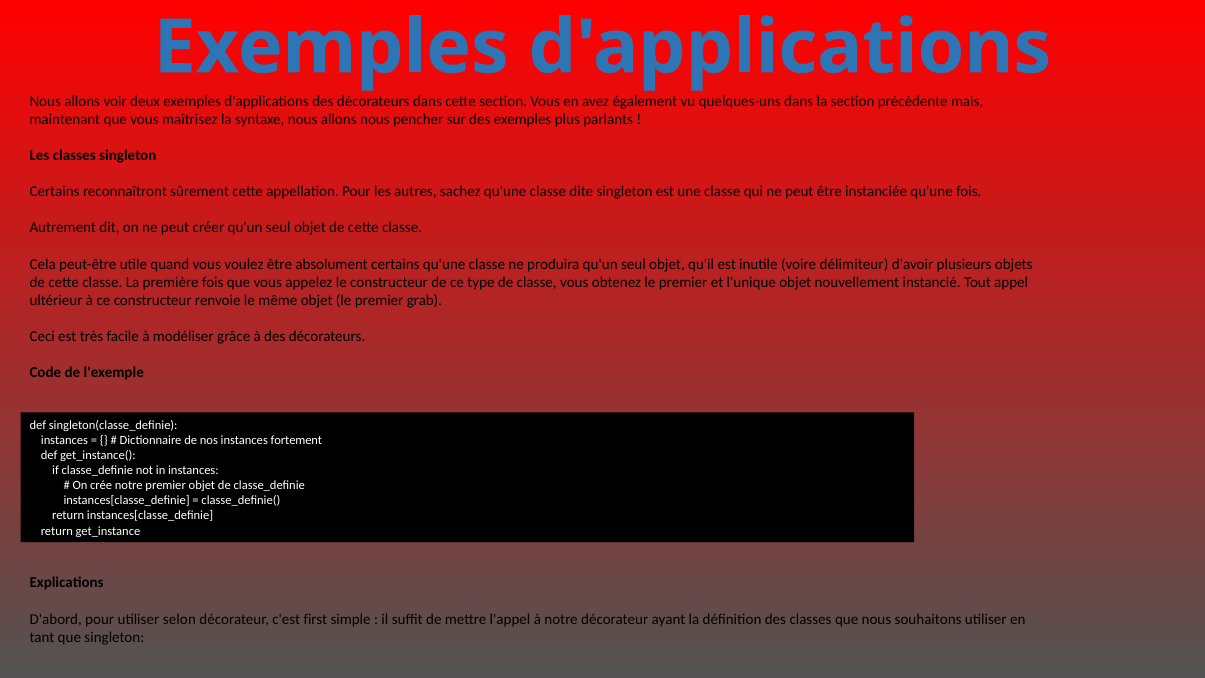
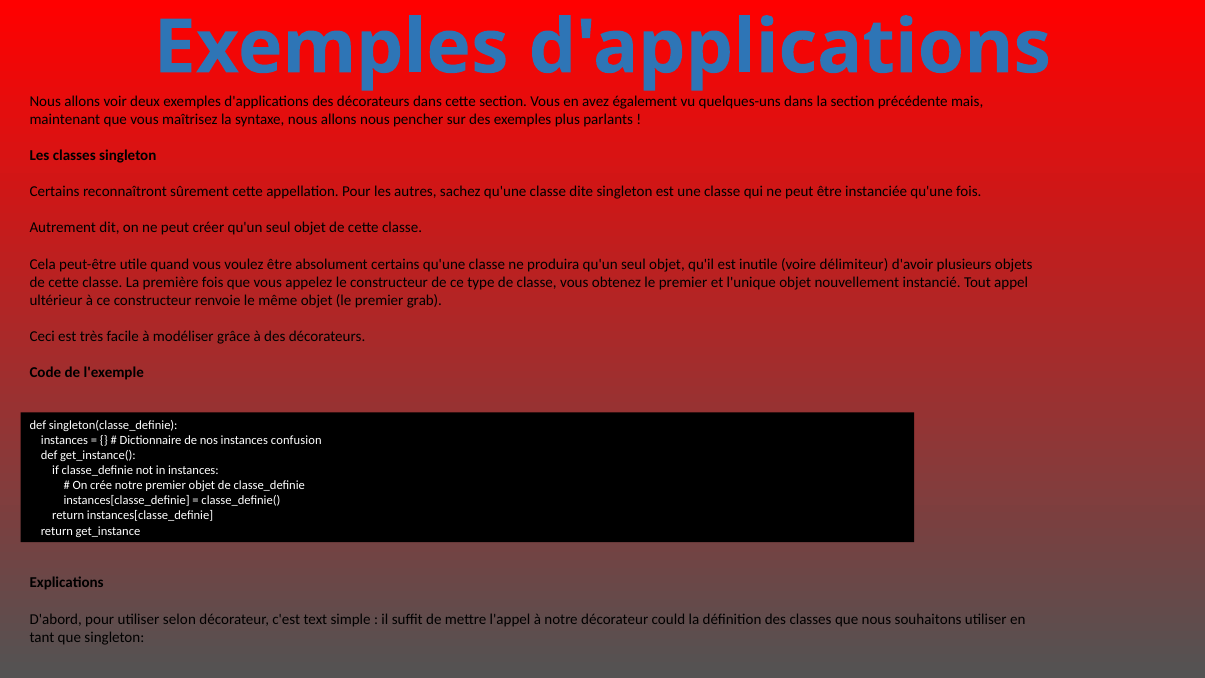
fortement: fortement -> confusion (296, 440)
first: first -> text (315, 619)
ayant: ayant -> could (668, 619)
